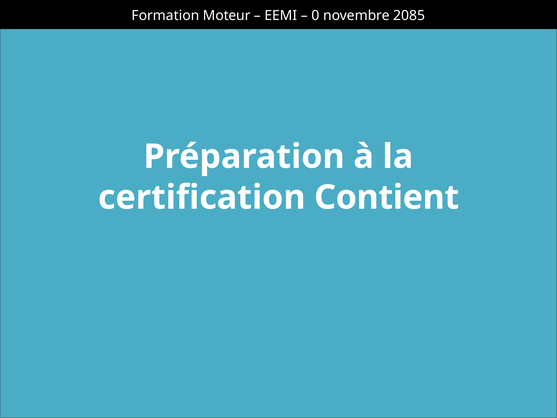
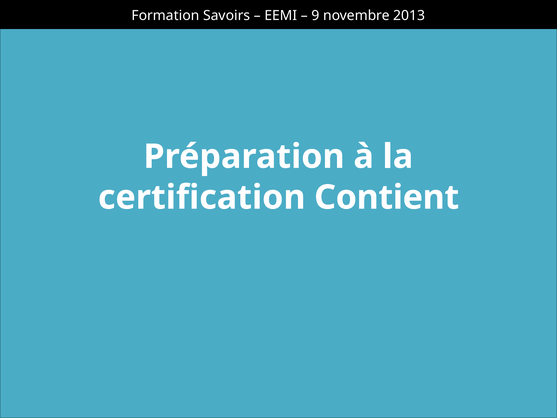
Moteur: Moteur -> Savoirs (227, 15)
0: 0 -> 9 (316, 15)
2085: 2085 -> 2013 (409, 15)
